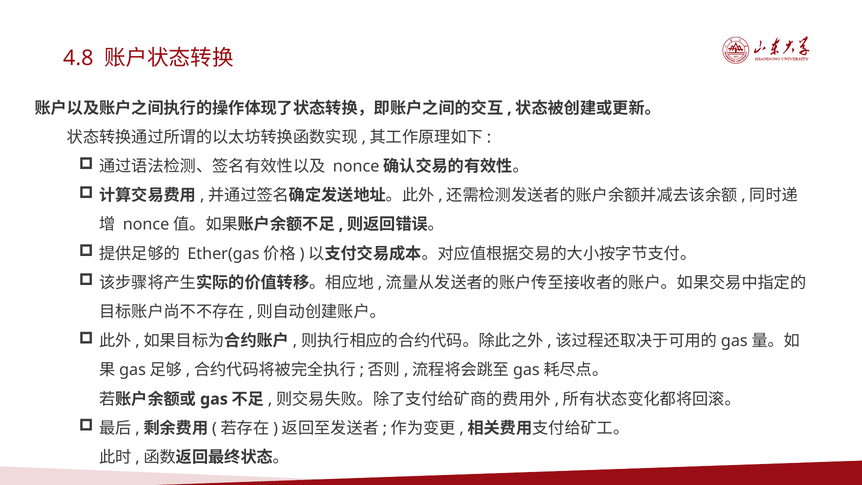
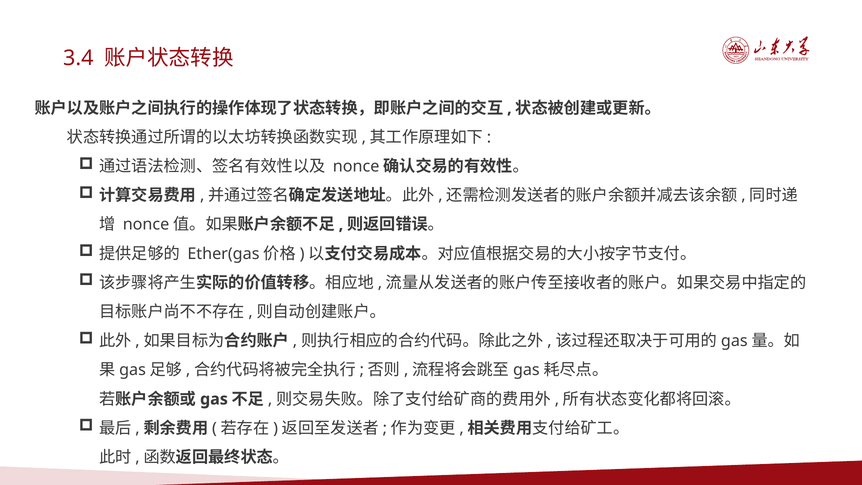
4.8: 4.8 -> 3.4 (78, 58)
